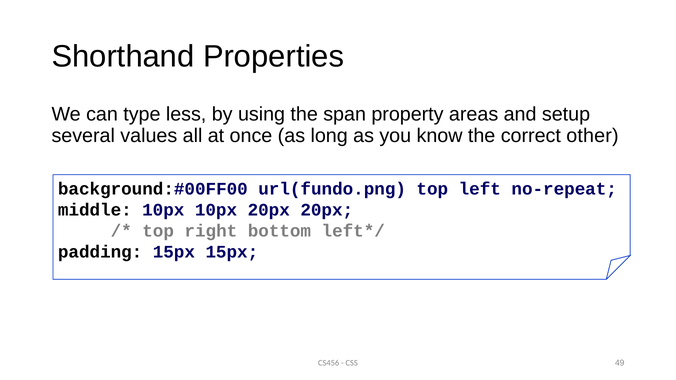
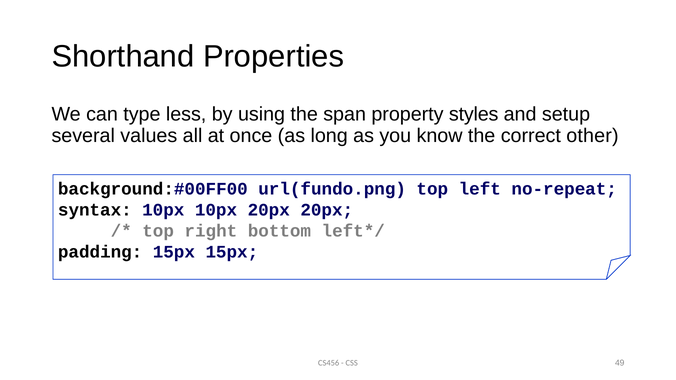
areas: areas -> styles (474, 114)
middle: middle -> syntax (95, 210)
